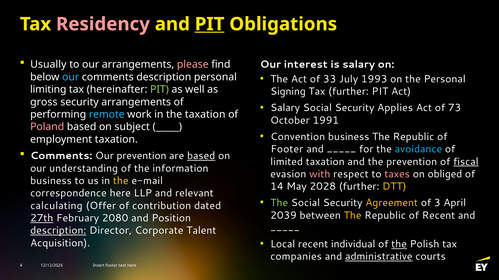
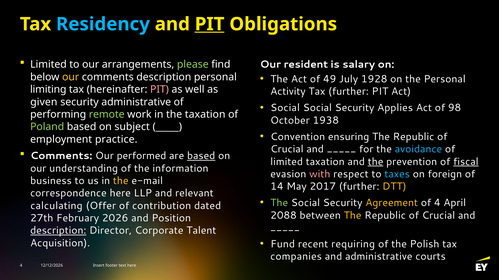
Residency colour: pink -> light blue (103, 24)
Usually: Usually -> Limited (48, 65)
please colour: pink -> light green (193, 65)
interest: interest -> resident (306, 65)
33: 33 -> 49 (330, 79)
1993: 1993 -> 1928 (374, 79)
our colour: light blue -> yellow (71, 77)
PIT colour: light green -> pink (159, 90)
Signing: Signing -> Activity (288, 92)
gross: gross -> given (44, 102)
security arrangements: arrangements -> administrative (136, 102)
Salary: Salary -> Social (285, 108)
73: 73 -> 98 (455, 108)
remote colour: light blue -> light green (107, 115)
1991: 1991 -> 1938 (326, 121)
Poland colour: pink -> light green (47, 127)
Convention business: business -> ensuring (349, 137)
employment taxation: taxation -> practice (116, 140)
Footer: Footer -> Crucial (287, 149)
Our prevention: prevention -> performed (142, 156)
the underline: none -> present (376, 162)
taxes colour: pink -> light blue (397, 174)
obliged: obliged -> foreign (445, 174)
2028: 2028 -> 2017 (323, 187)
of 3: 3 -> 4 (437, 203)
2039: 2039 -> 2088 (284, 216)
Recent: Recent -> Crucial (439, 216)
27th underline: present -> none (42, 219)
2080: 2080 -> 2026 (115, 219)
Local: Local -> Fund (283, 245)
individual: individual -> requiring (353, 245)
the underline: present -> none (399, 245)
administrative underline: present -> none (379, 257)
